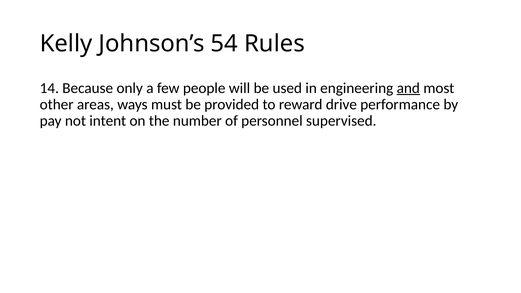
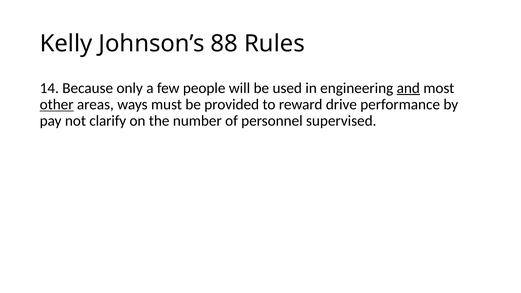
54: 54 -> 88 (224, 44)
other underline: none -> present (57, 105)
intent: intent -> clarify (108, 121)
